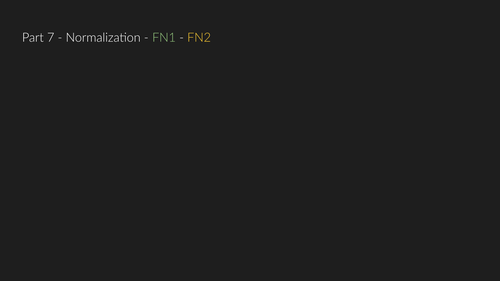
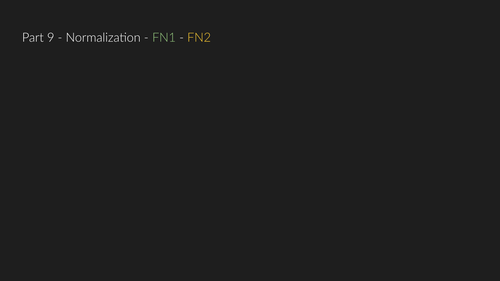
7: 7 -> 9 (51, 38)
